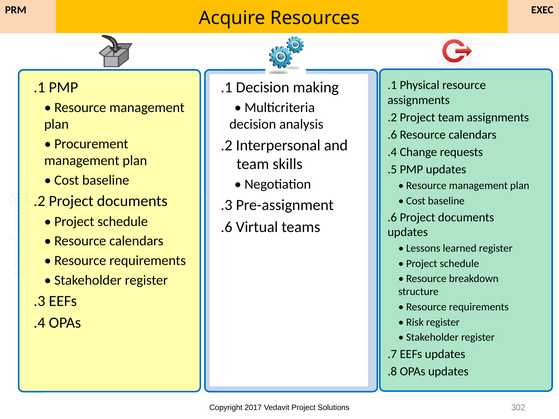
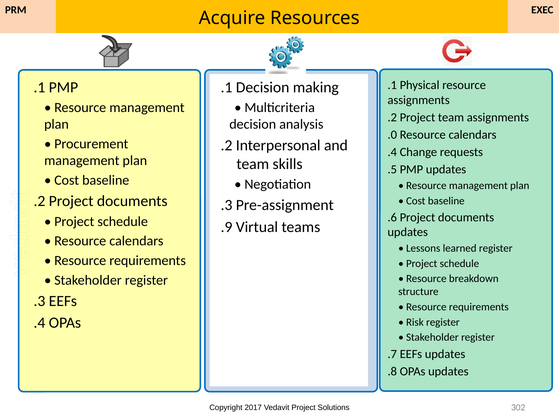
.6: .6 -> .0 (392, 135)
.6: .6 -> .9 (226, 227)
